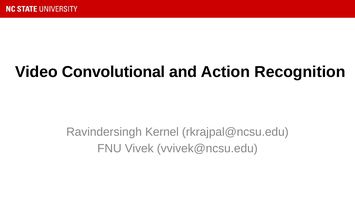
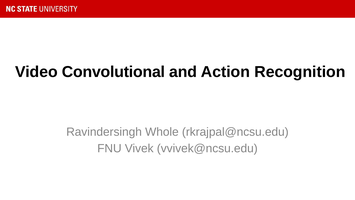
Kernel: Kernel -> Whole (162, 132)
